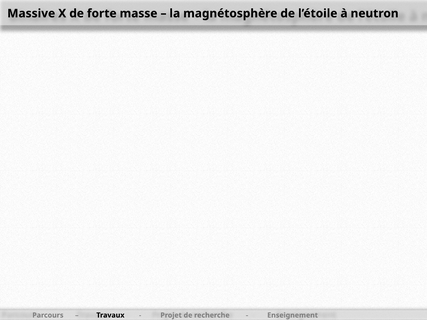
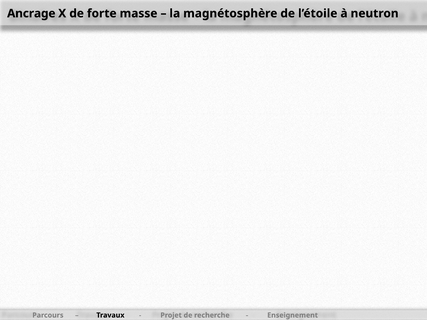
Massive: Massive -> Ancrage (31, 13)
